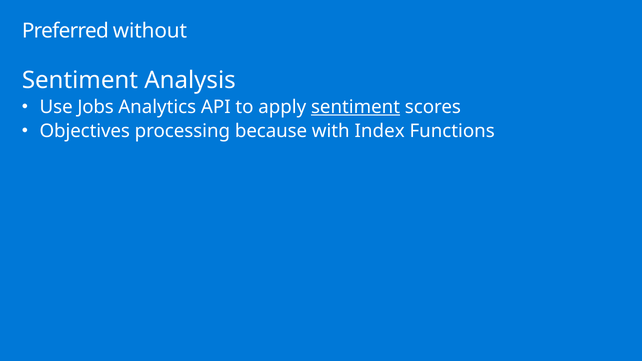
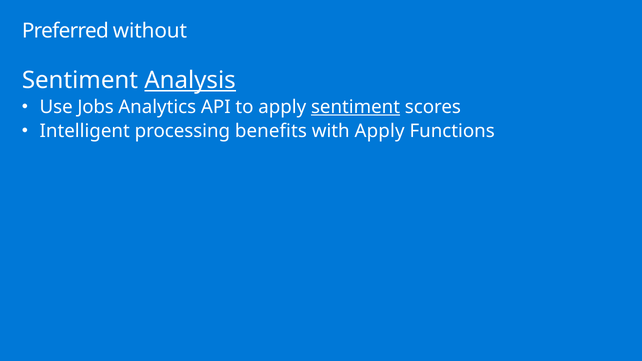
Analysis underline: none -> present (190, 80)
Objectives: Objectives -> Intelligent (85, 131)
because: because -> benefits (271, 131)
with Index: Index -> Apply (380, 131)
